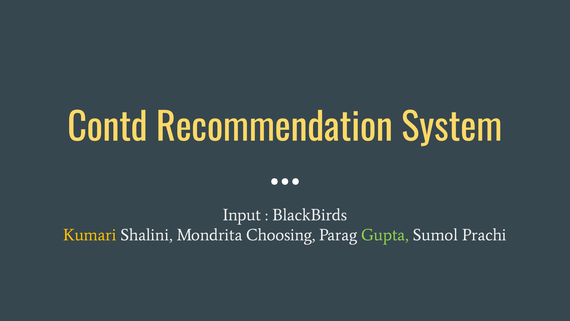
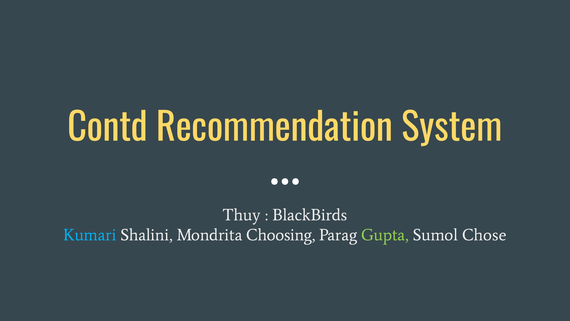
Input: Input -> Thuy (242, 215)
Kumari colour: yellow -> light blue (90, 235)
Prachi: Prachi -> Chose (484, 235)
